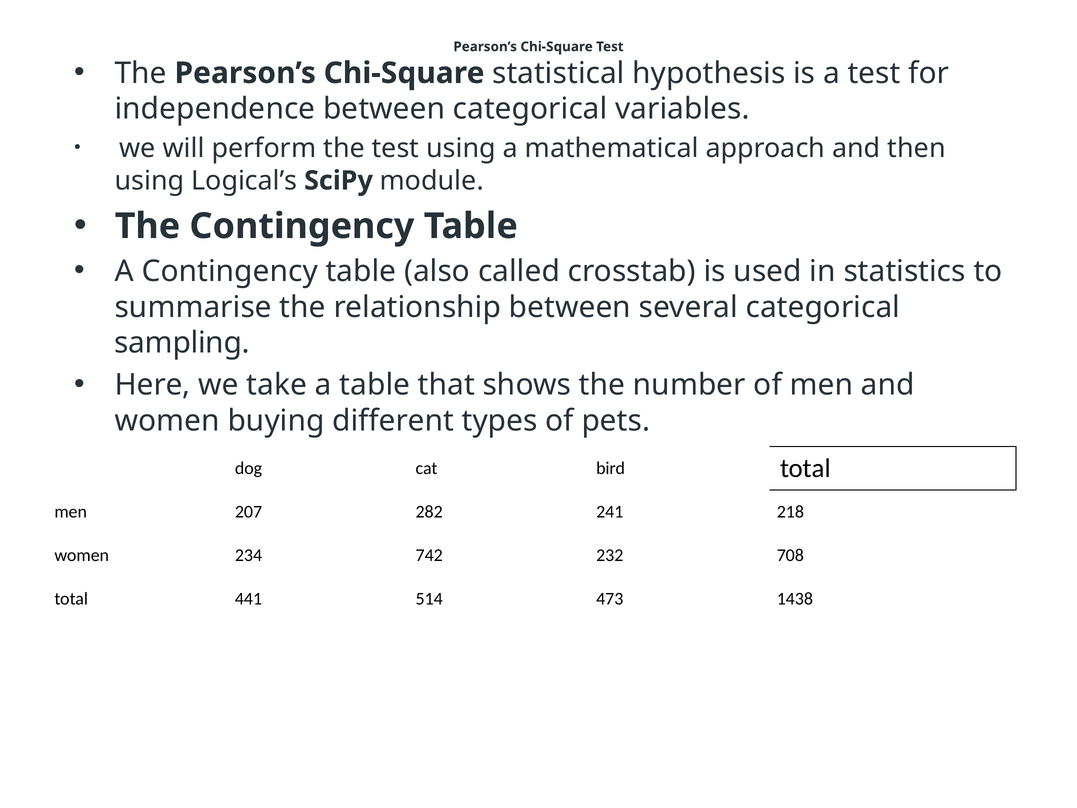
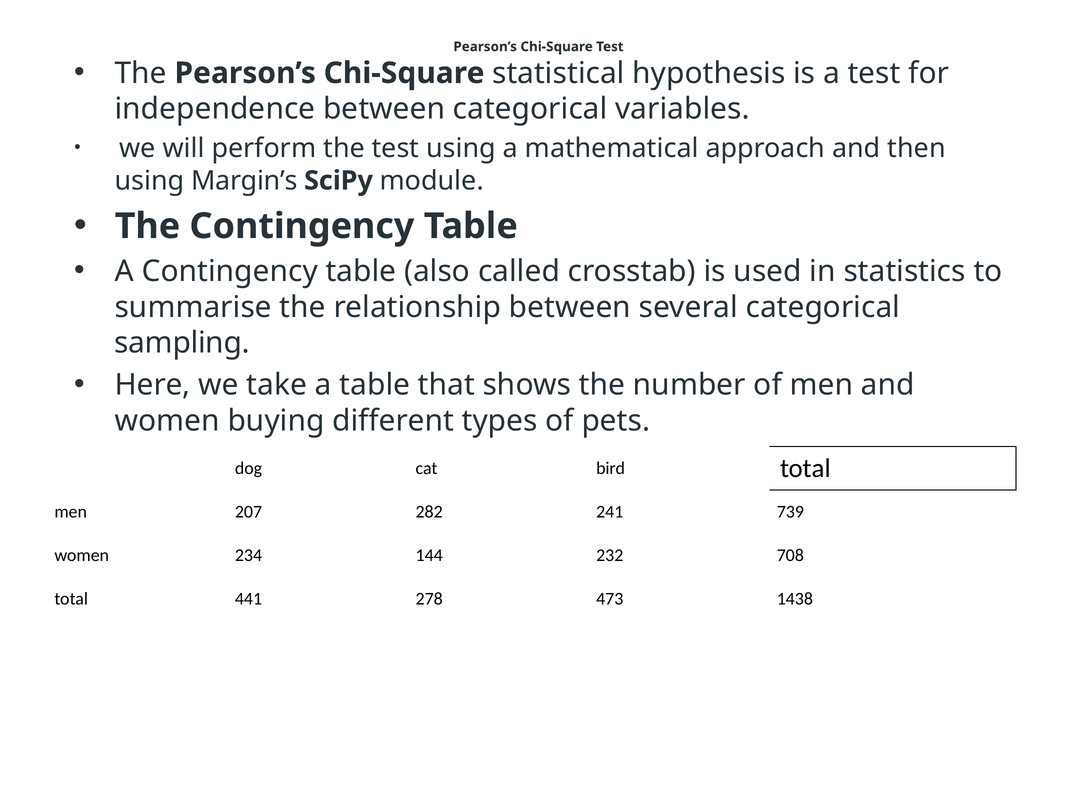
Logical’s: Logical’s -> Margin’s (244, 181)
218: 218 -> 739 (790, 512)
742: 742 -> 144 (429, 555)
514: 514 -> 278 (429, 599)
